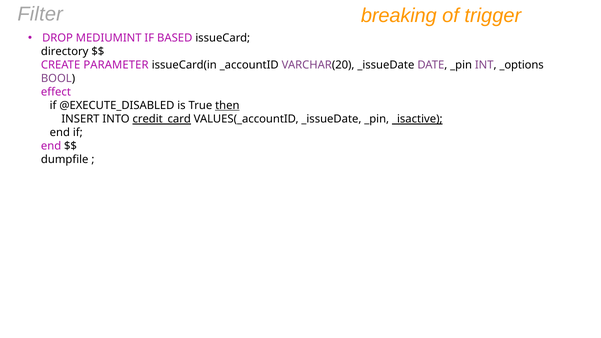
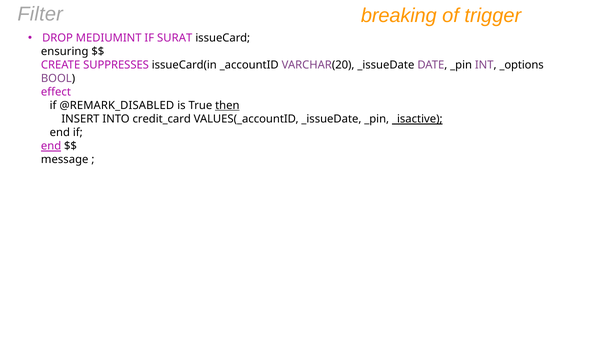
BASED: BASED -> SURAT (175, 38)
directory: directory -> ensuring (65, 51)
PARAMETER: PARAMETER -> SUPPRESSES (116, 65)
@EXECUTE_DISABLED: @EXECUTE_DISABLED -> @REMARK_DISABLED (117, 106)
credit_card underline: present -> none (162, 119)
end underline: none -> present (51, 146)
dumpfile: dumpfile -> message (65, 160)
